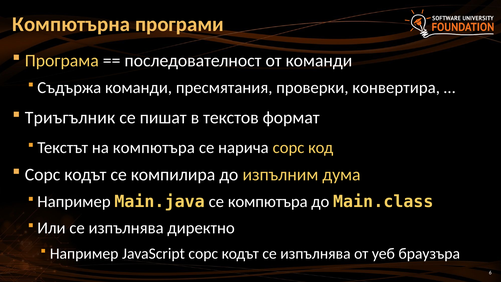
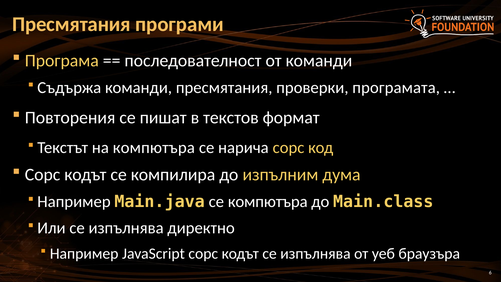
Компютърна: Компютърна -> Пресмятания (71, 24)
конвертира: конвертира -> програмата (396, 88)
Триъгълник: Триъгълник -> Повторения (70, 118)
